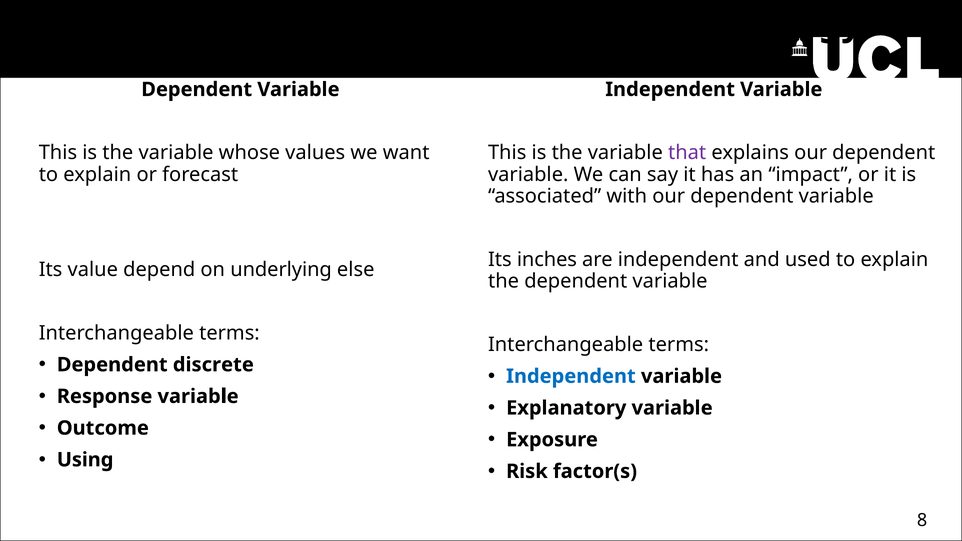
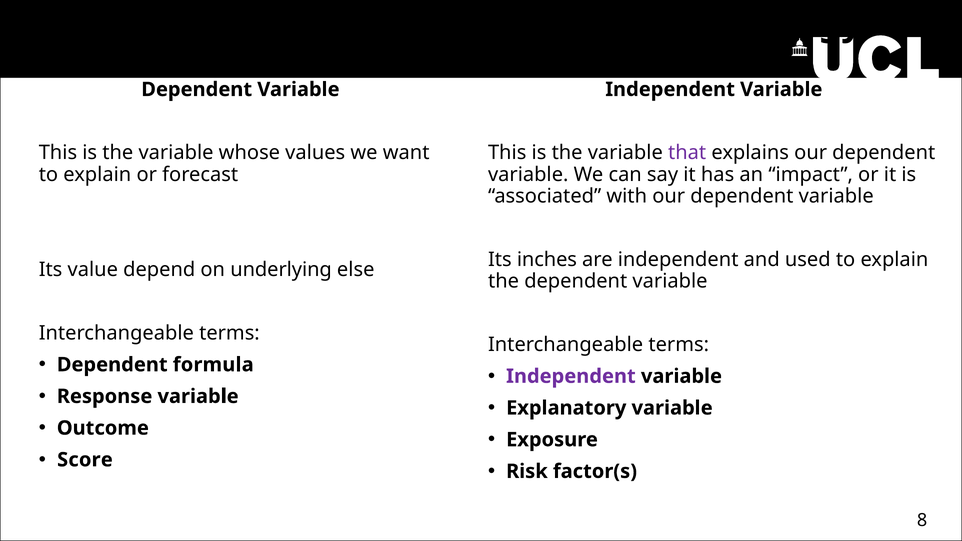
discrete: discrete -> formula (213, 365)
Independent colour: blue -> purple (571, 376)
Using: Using -> Score (85, 460)
